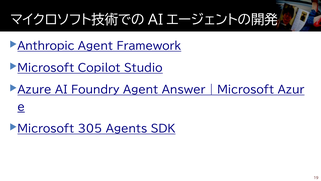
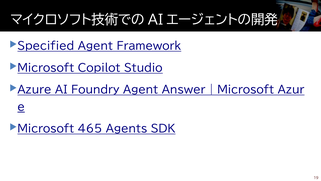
Anthropic: Anthropic -> Specified (46, 46)
305: 305 -> 465 (90, 129)
